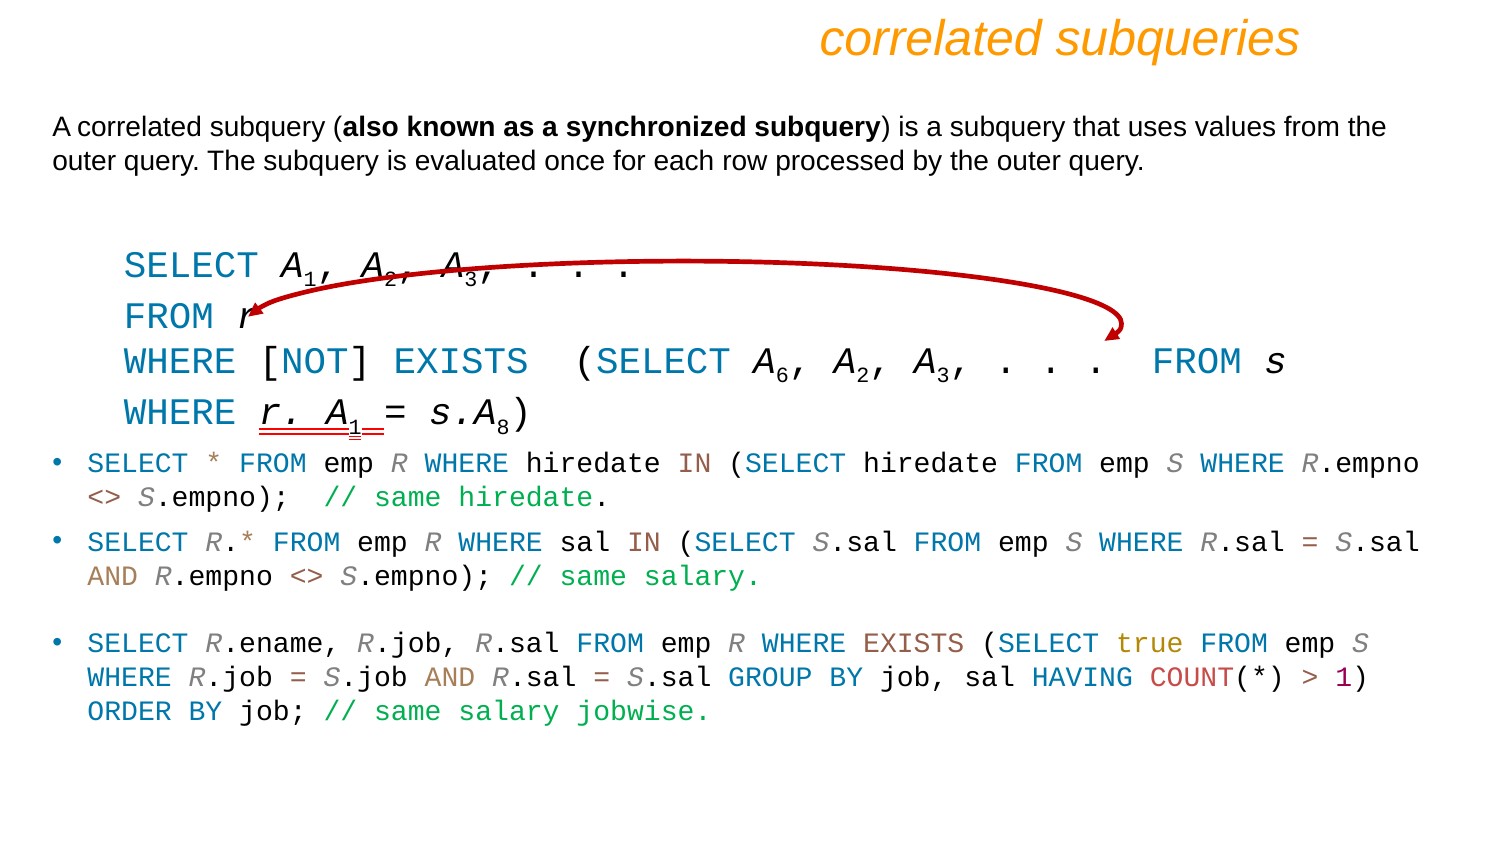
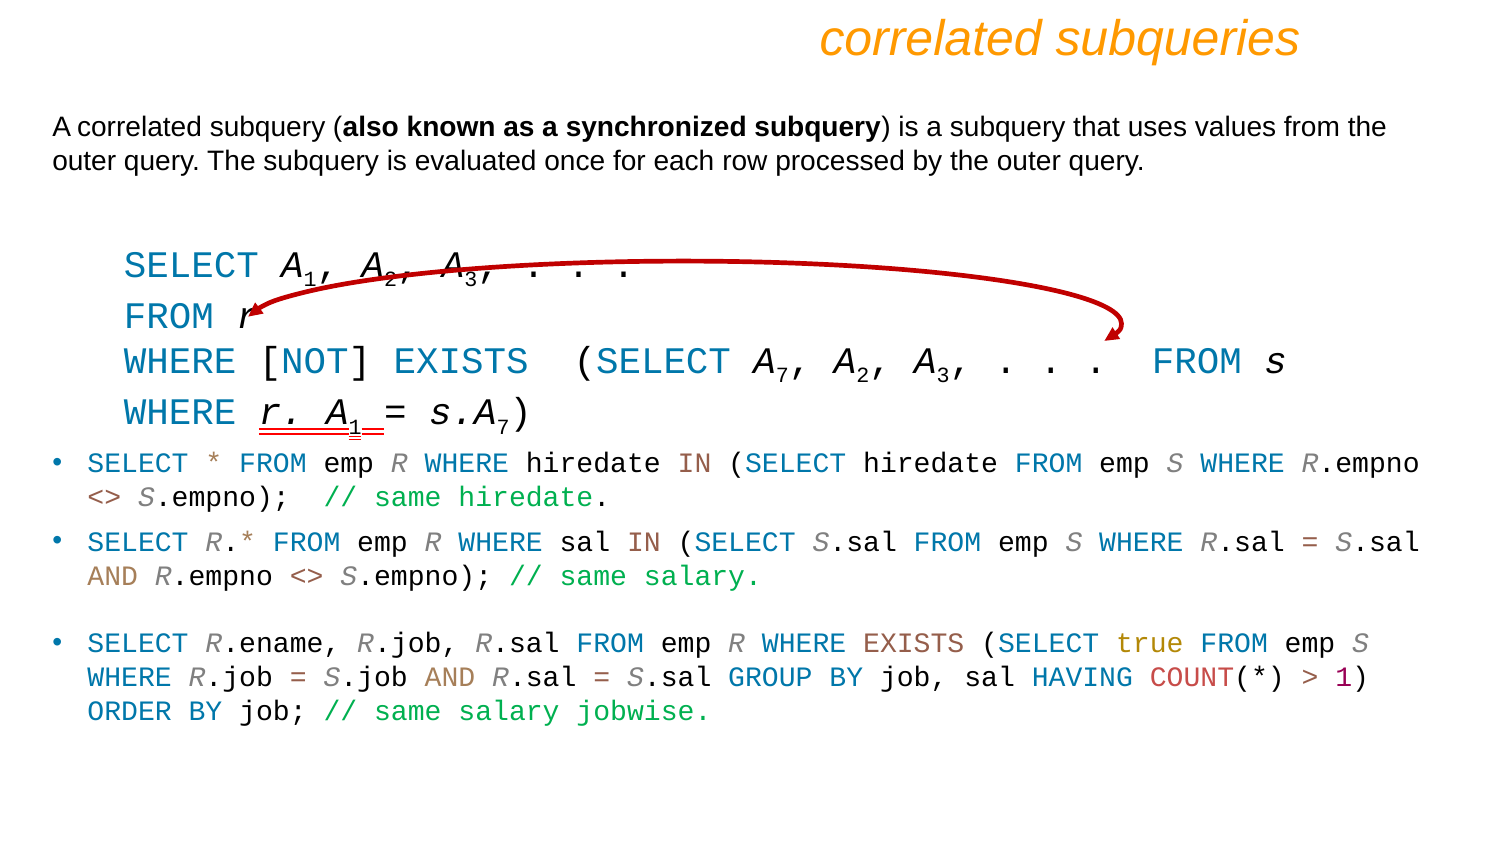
A 6: 6 -> 7 (782, 376)
8: 8 -> 7 (503, 427)
